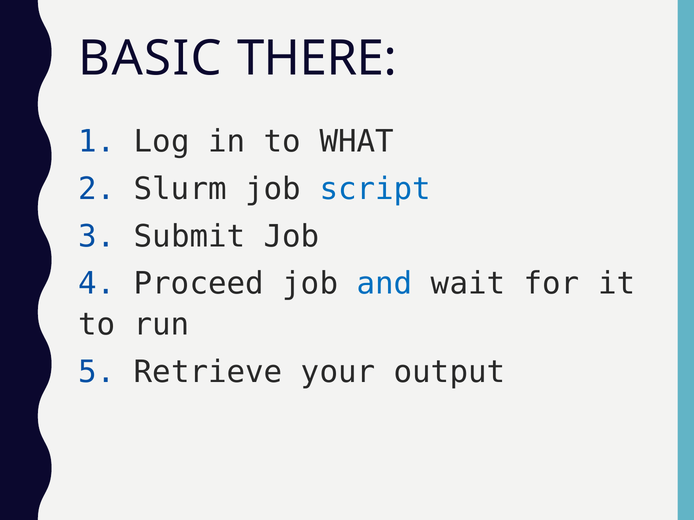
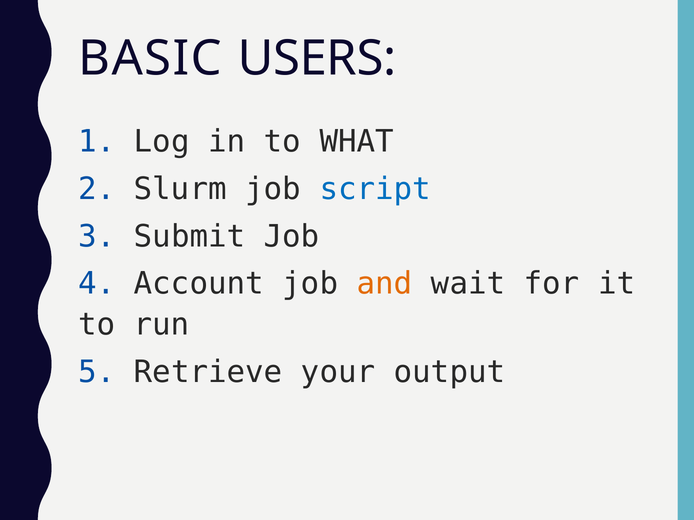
THERE: THERE -> USERS (317, 59)
Proceed: Proceed -> Account (199, 284)
and colour: blue -> orange (385, 284)
